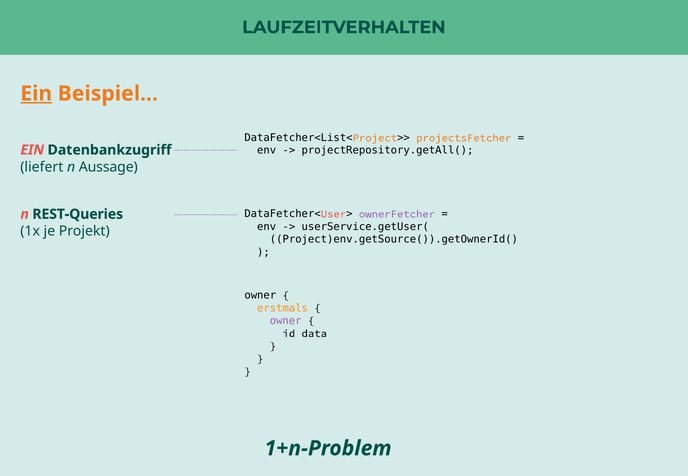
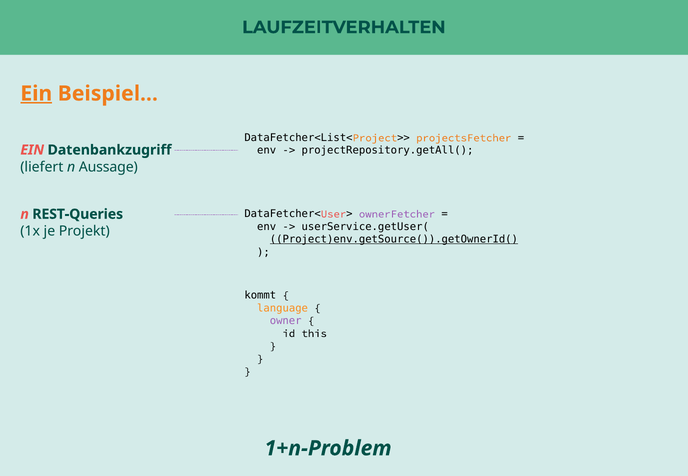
Project)env.getSource()).getOwnerId( underline: none -> present (394, 240)
owner: owner -> kommt (260, 296)
erstmals: erstmals -> language (283, 308)
data: data -> this (314, 334)
